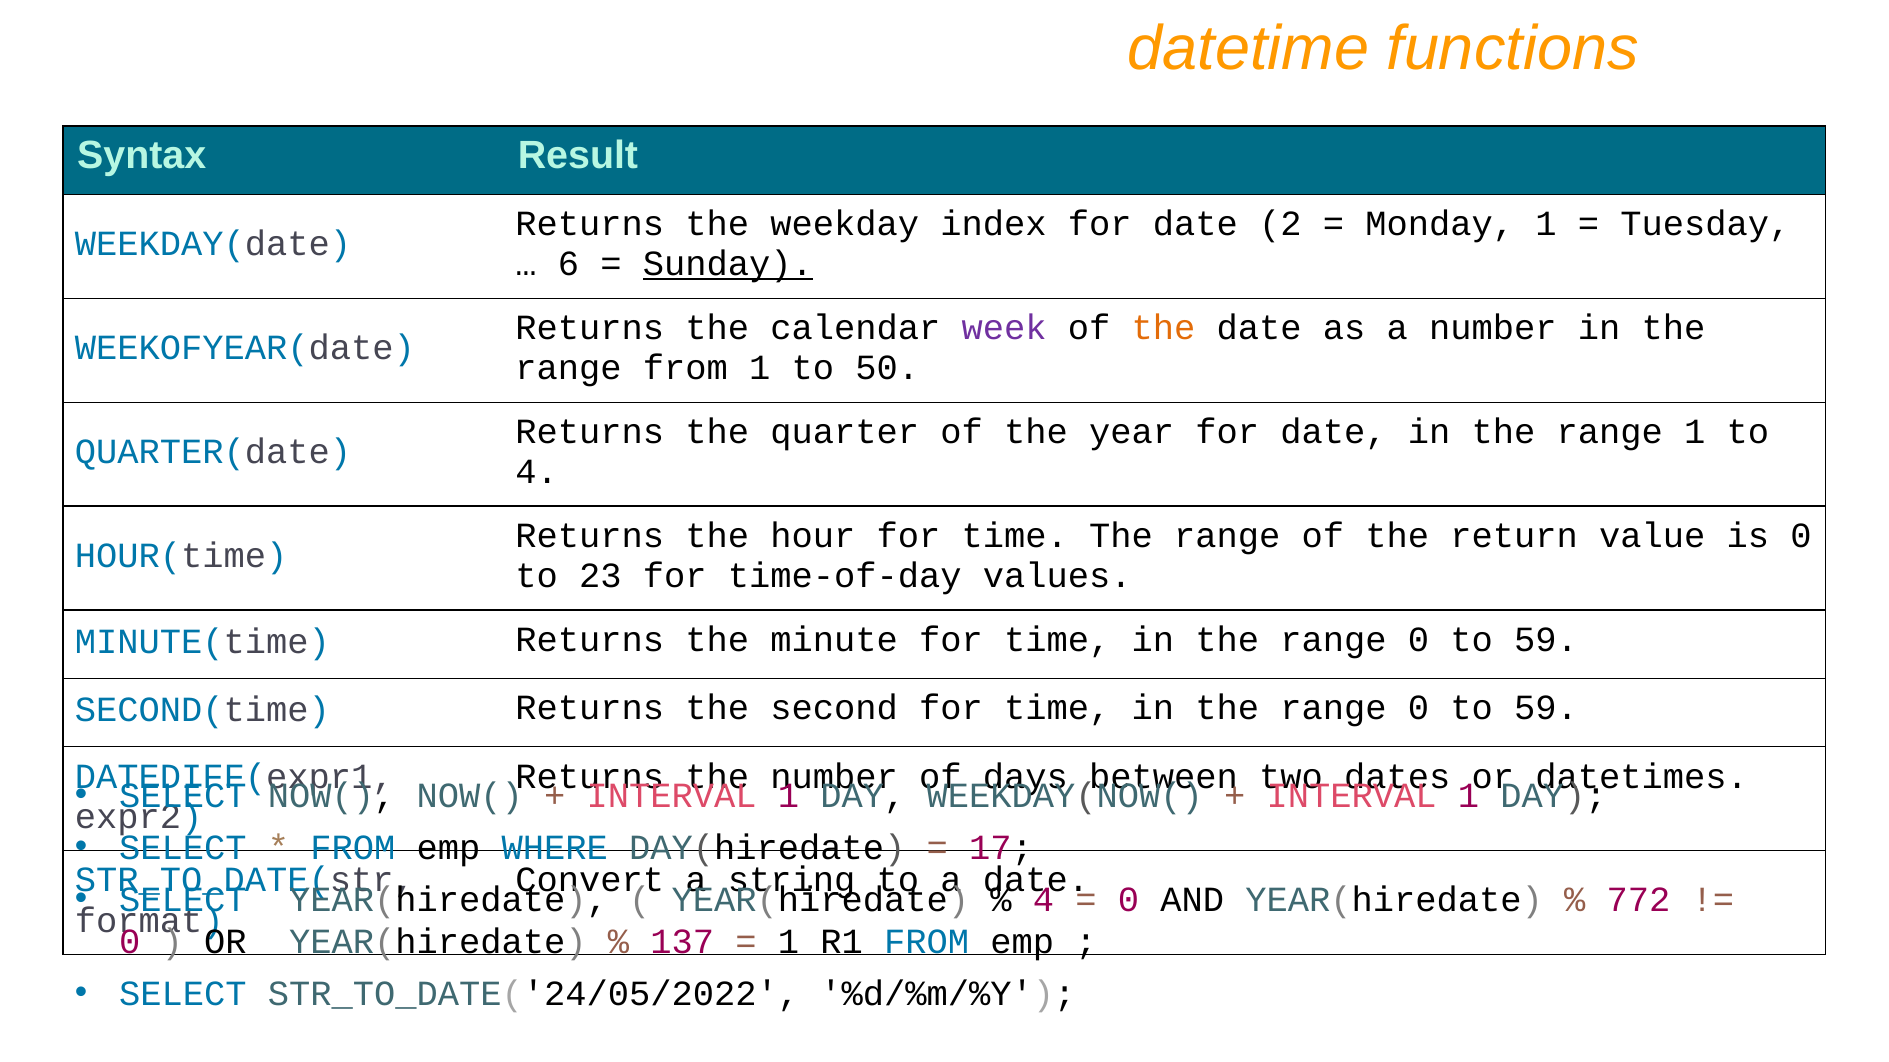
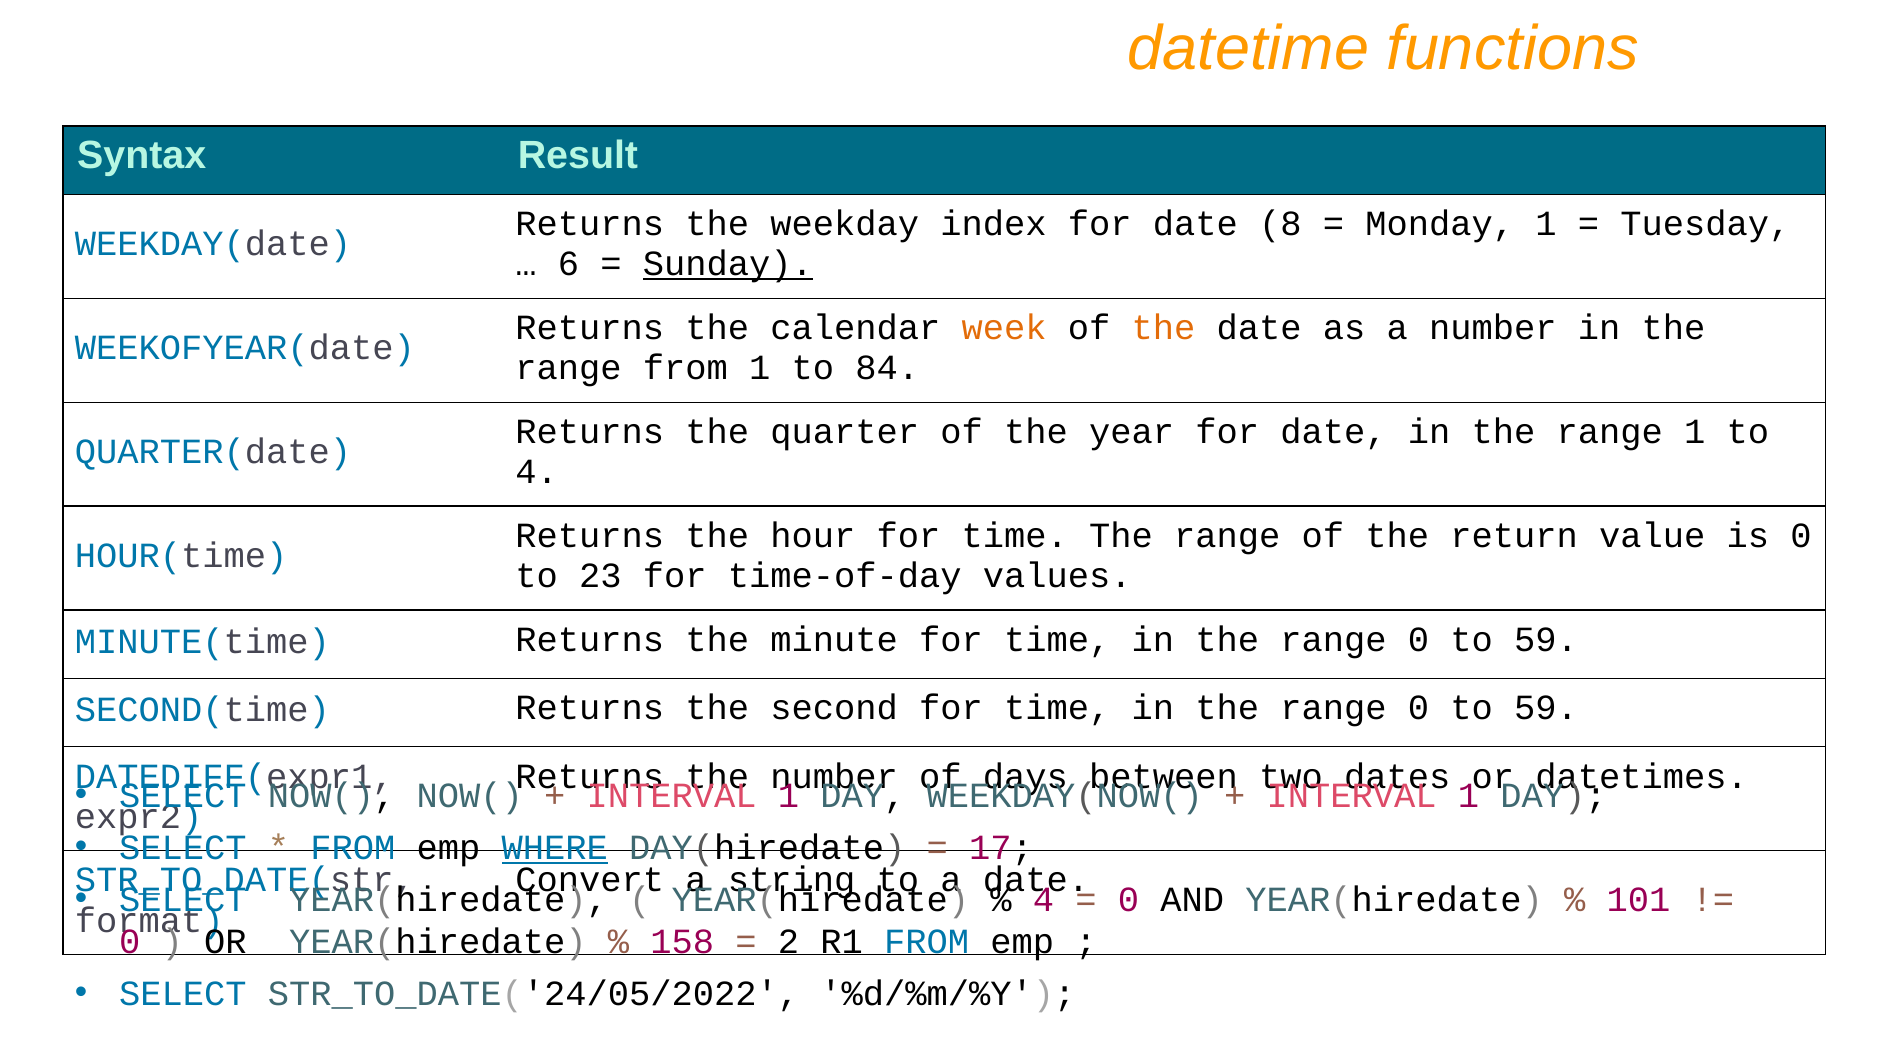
2: 2 -> 8 (1280, 224)
week colour: purple -> orange (1004, 328)
50: 50 -> 84 (887, 368)
WHERE underline: none -> present (555, 848)
772: 772 -> 101 (1639, 900)
137: 137 -> 158 (682, 943)
1: 1 -> 2 (788, 943)
